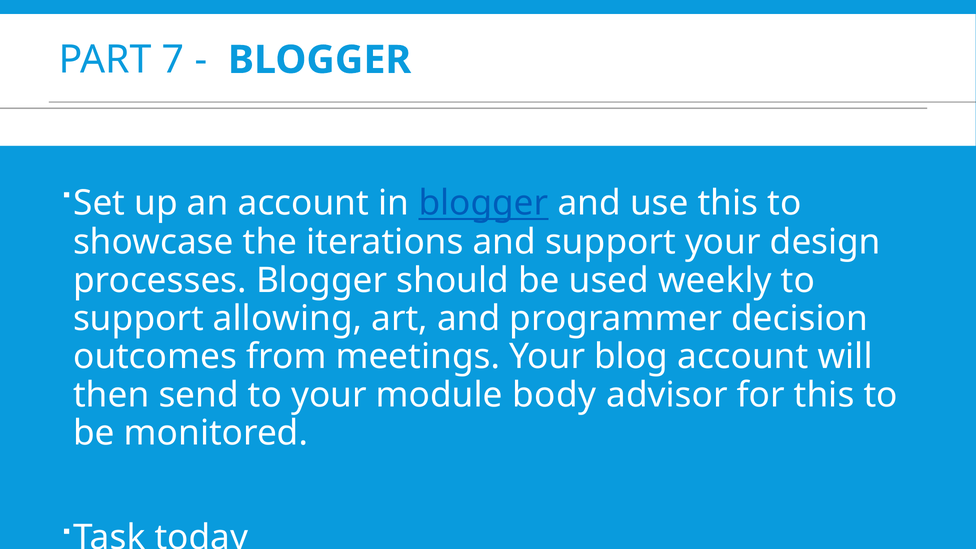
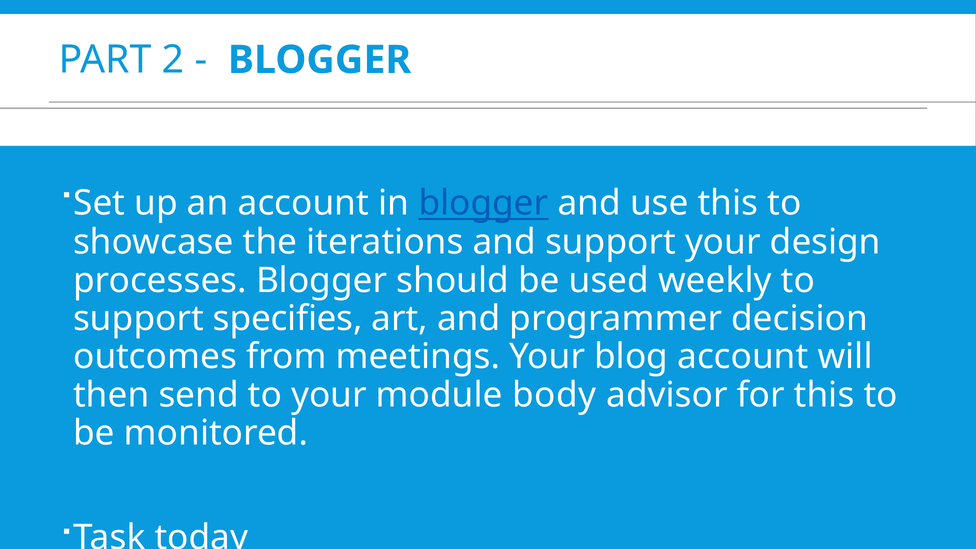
7: 7 -> 2 (173, 60)
allowing: allowing -> specifies (288, 319)
